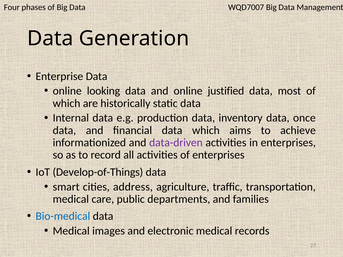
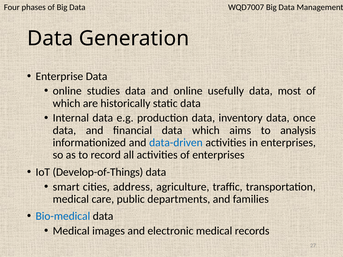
looking: looking -> studies (103, 91)
justified: justified -> usefully (226, 91)
achieve: achieve -> analysis (298, 130)
data-driven colour: purple -> blue (176, 143)
